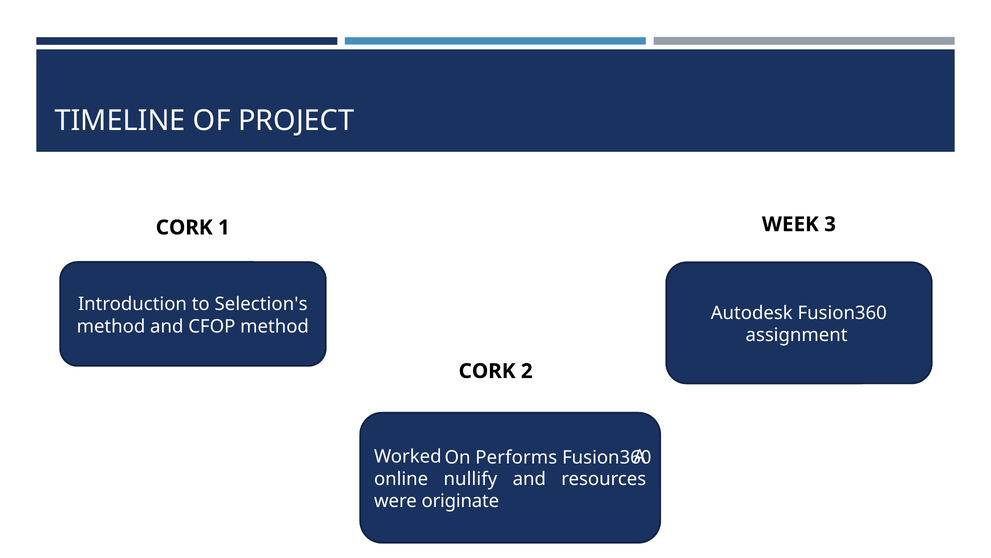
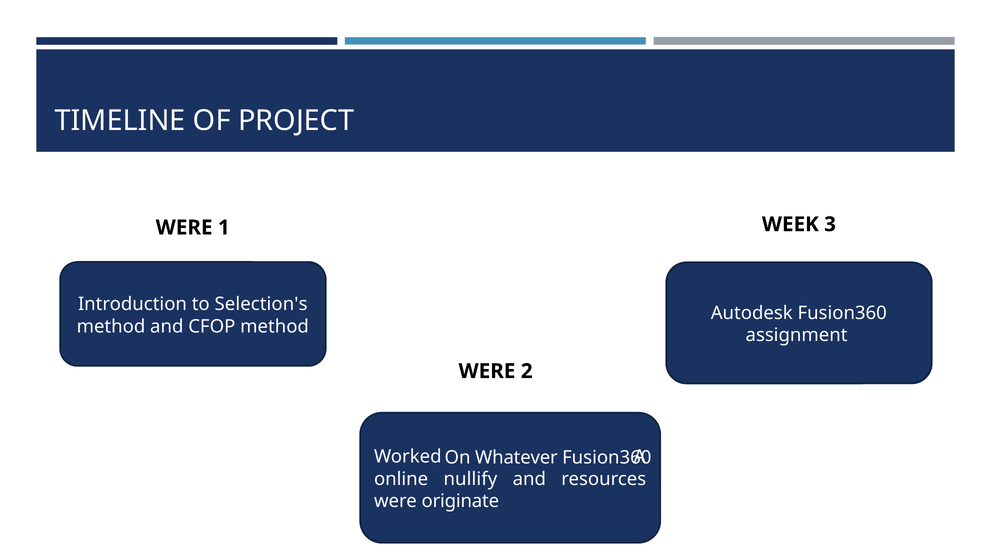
CORK: CORK -> WERE (184, 227)
CORK: CORK -> WERE (487, 371)
Performs: Performs -> Whatever (516, 457)
